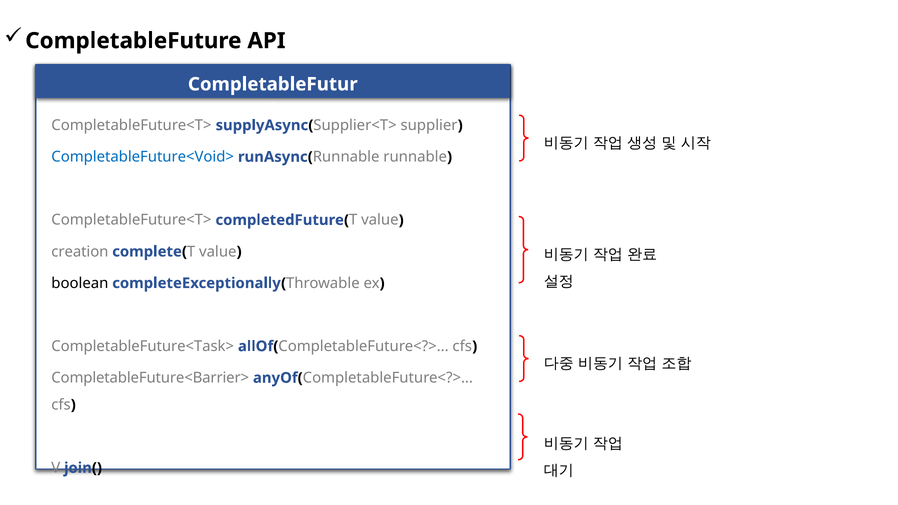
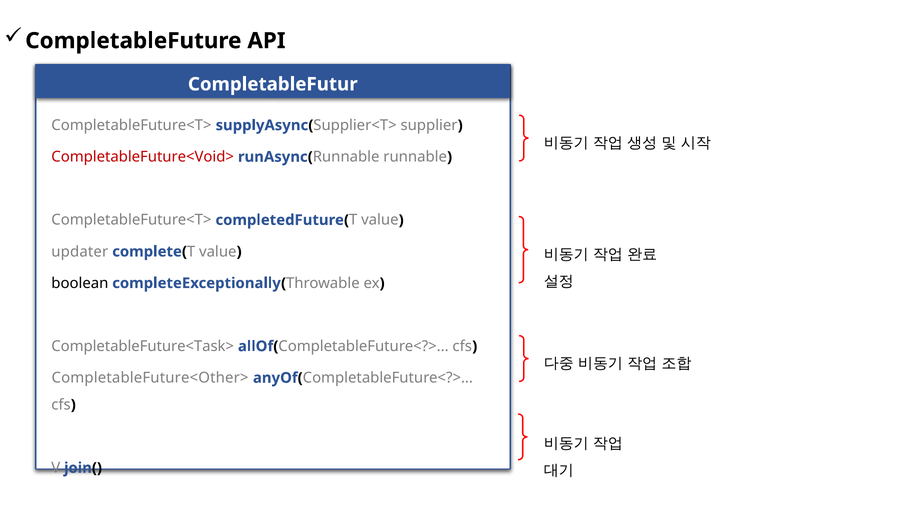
CompletableFuture<Void> colour: blue -> red (143, 157)
creation: creation -> updater (80, 252)
CompletableFuture<Barrier>: CompletableFuture<Barrier> -> CompletableFuture<Other> (150, 378)
